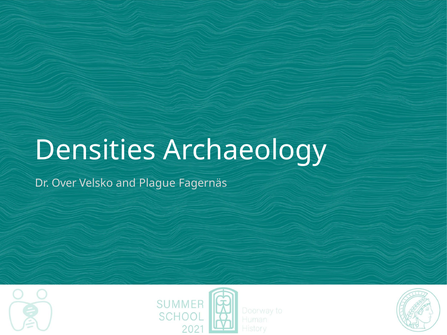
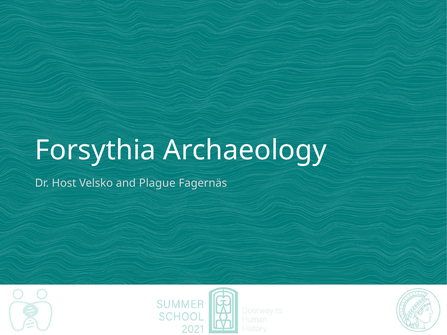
Densities: Densities -> Forsythia (95, 151)
Over: Over -> Host (64, 183)
